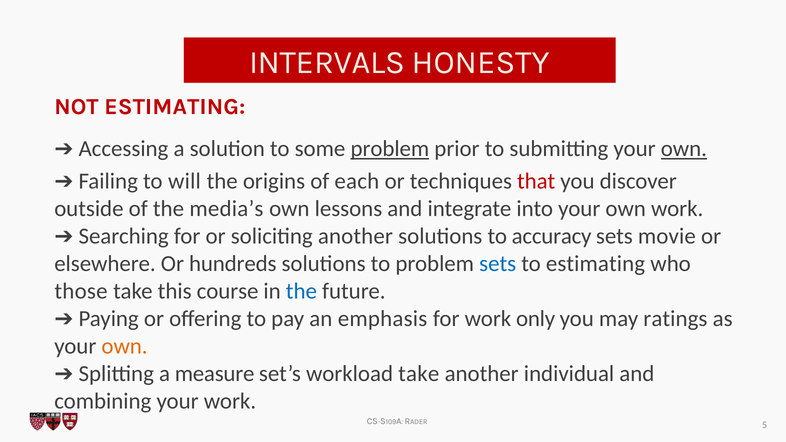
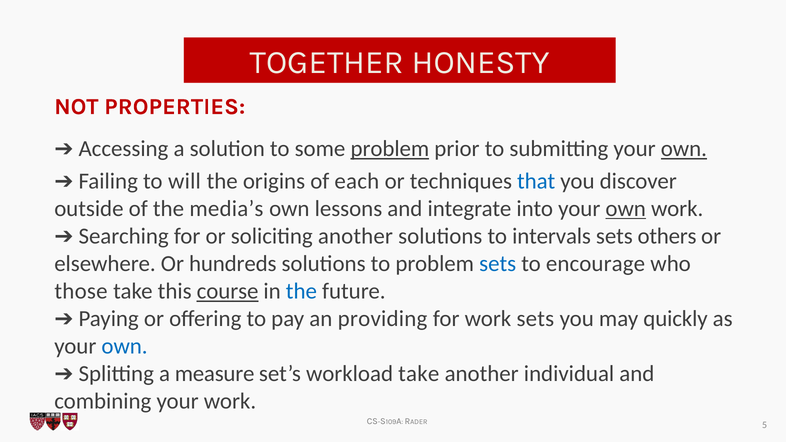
INTERVALS: INTERVALS -> TOGETHER (327, 62)
NOT ESTIMATING: ESTIMATING -> PROPERTIES (175, 107)
that colour: red -> blue (536, 181)
own underline: none -> present (626, 209)
accuracy: accuracy -> intervals (552, 236)
movie: movie -> others (667, 236)
to estimating: estimating -> encourage (595, 264)
course underline: none -> present (228, 291)
emphasis: emphasis -> providing (383, 319)
work only: only -> sets (535, 319)
ratings: ratings -> quickly (676, 319)
own colour: orange -> blue (125, 346)
